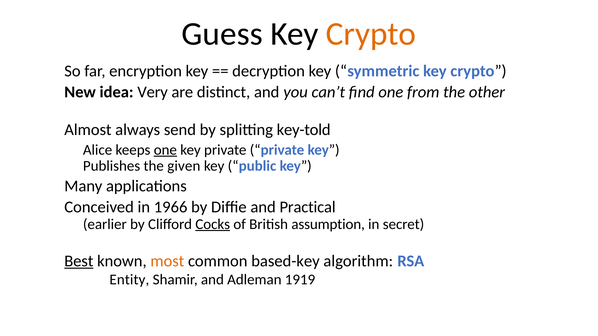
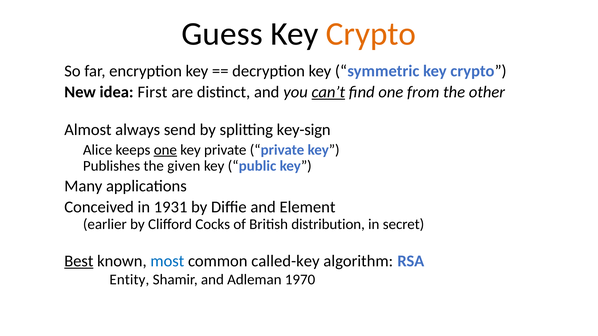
Very: Very -> First (152, 92)
can’t underline: none -> present (328, 92)
key-told: key-told -> key-sign (304, 130)
1966: 1966 -> 1931 (171, 207)
Practical: Practical -> Element (307, 207)
Cocks underline: present -> none (213, 224)
assumption: assumption -> distribution (328, 224)
most colour: orange -> blue (167, 261)
based-key: based-key -> called-key (285, 261)
1919: 1919 -> 1970 (300, 280)
